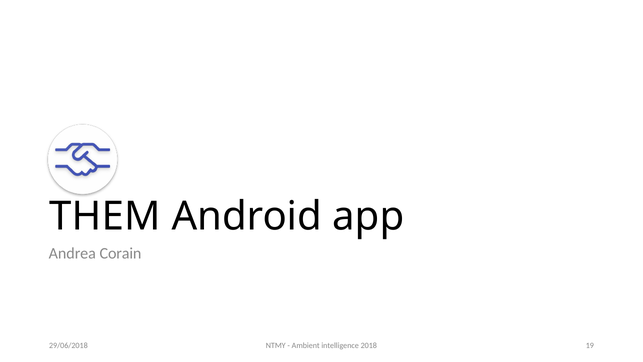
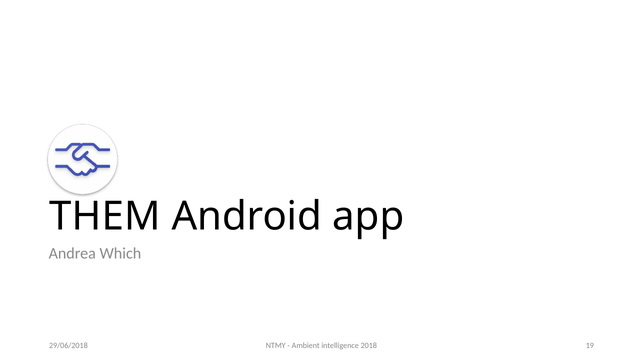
Corain: Corain -> Which (120, 253)
